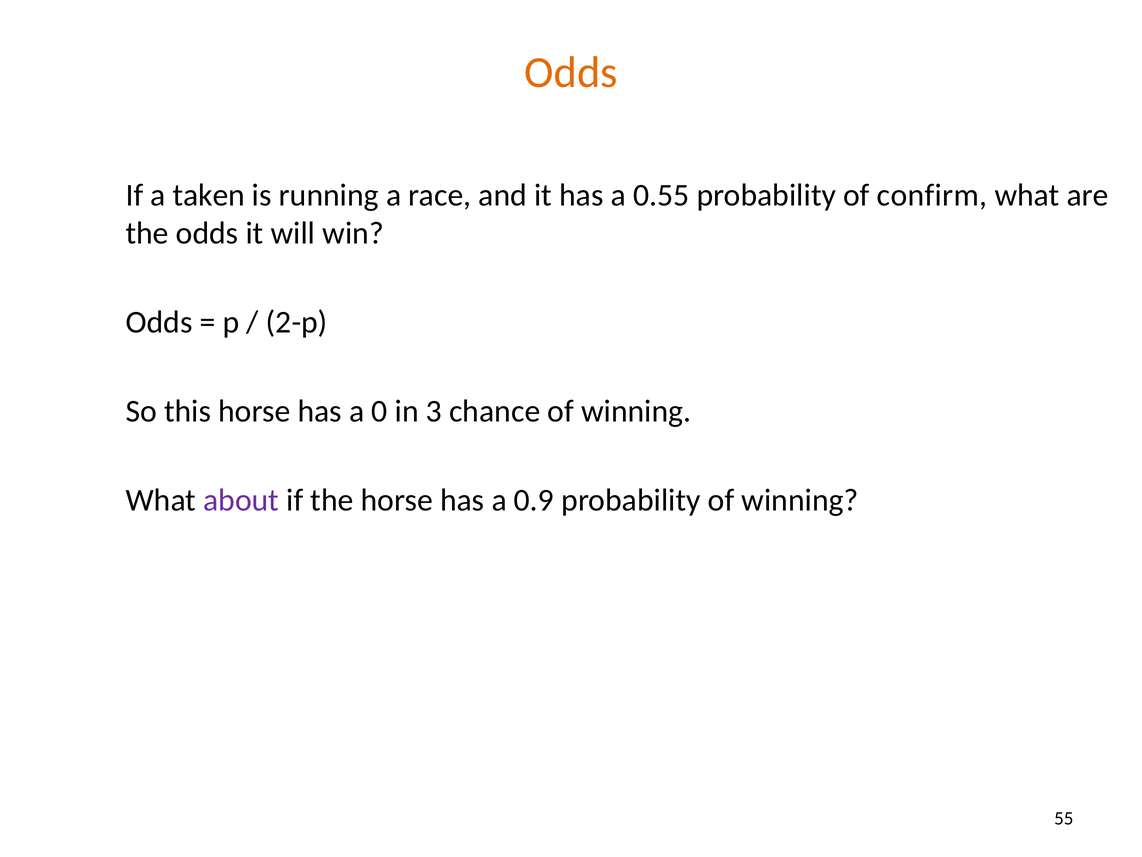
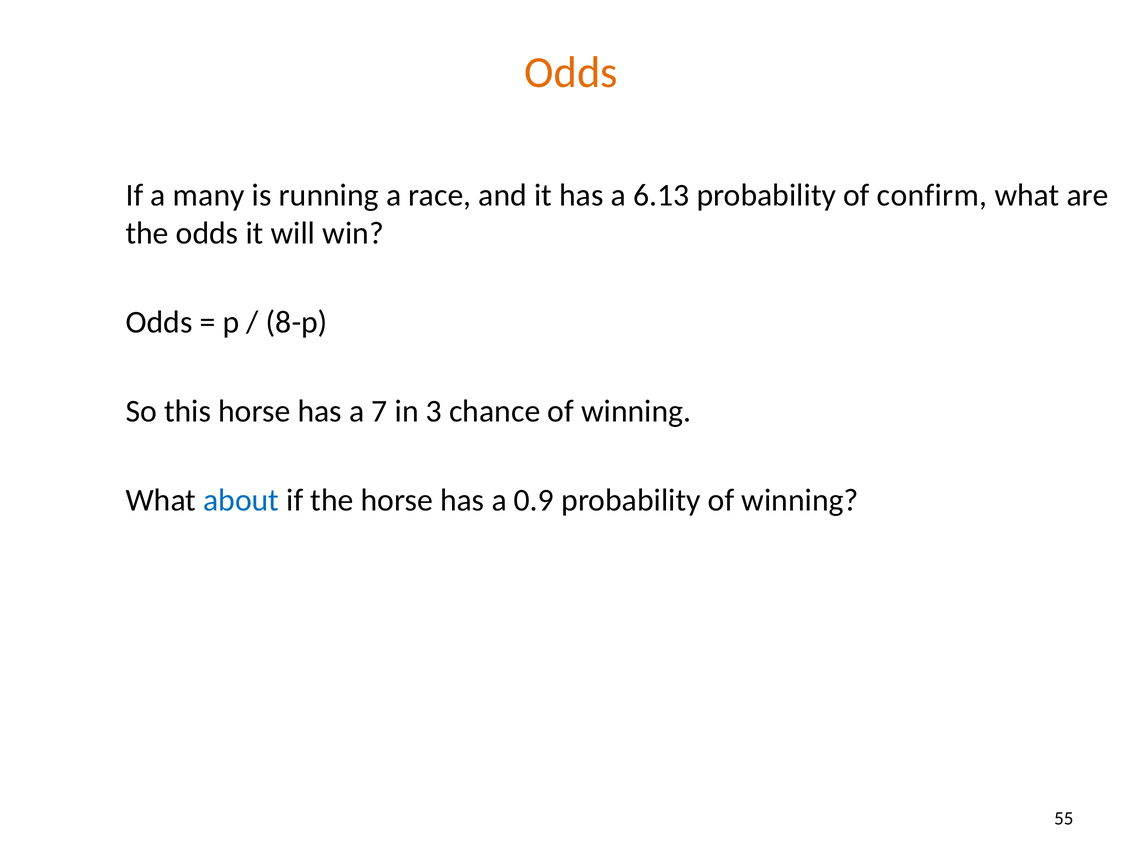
taken: taken -> many (209, 195)
0.55: 0.55 -> 6.13 (661, 195)
2-p: 2-p -> 8-p (297, 322)
0: 0 -> 7 (379, 411)
about colour: purple -> blue (241, 500)
